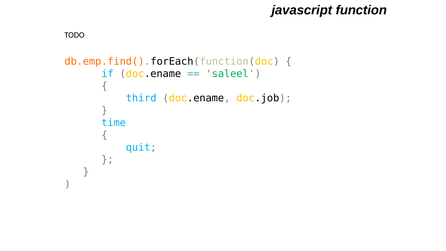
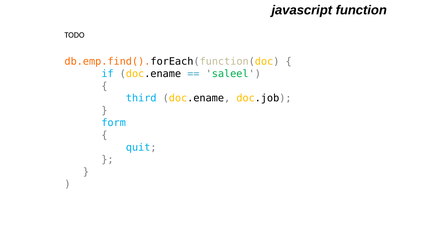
time: time -> form (114, 123)
